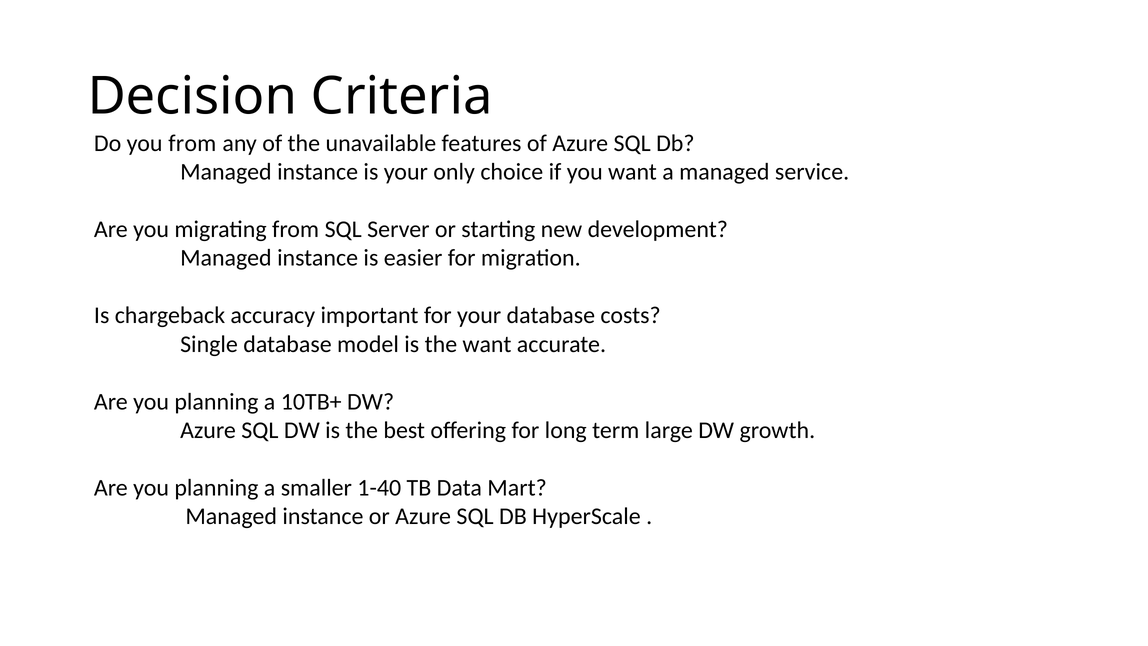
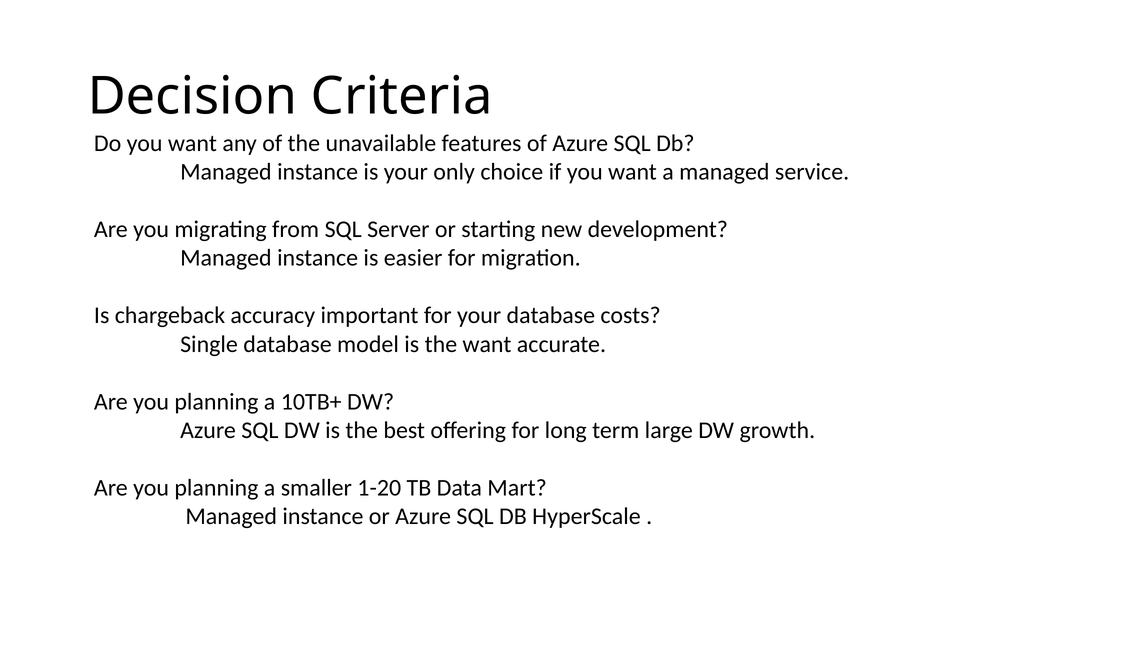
Do you from: from -> want (192, 143)
1-40: 1-40 -> 1-20 (379, 488)
